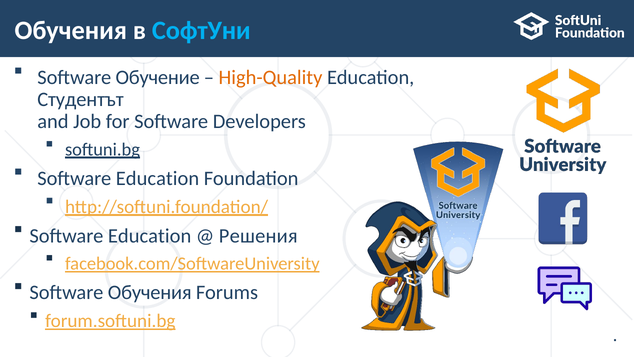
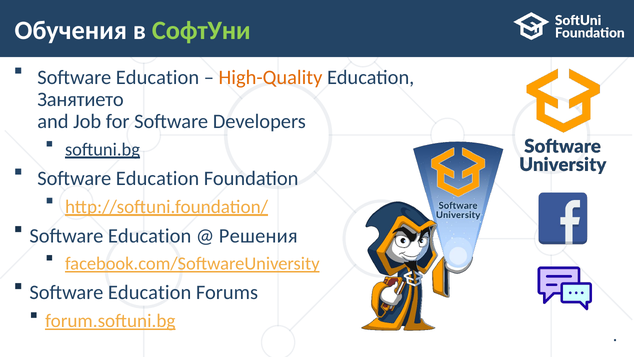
СофтУни colour: light blue -> light green (201, 30)
Обучение: Обучение -> Education (158, 77)
Студентът: Студентът -> Занятието (81, 99)
Обучения: Обучения -> Education (150, 292)
